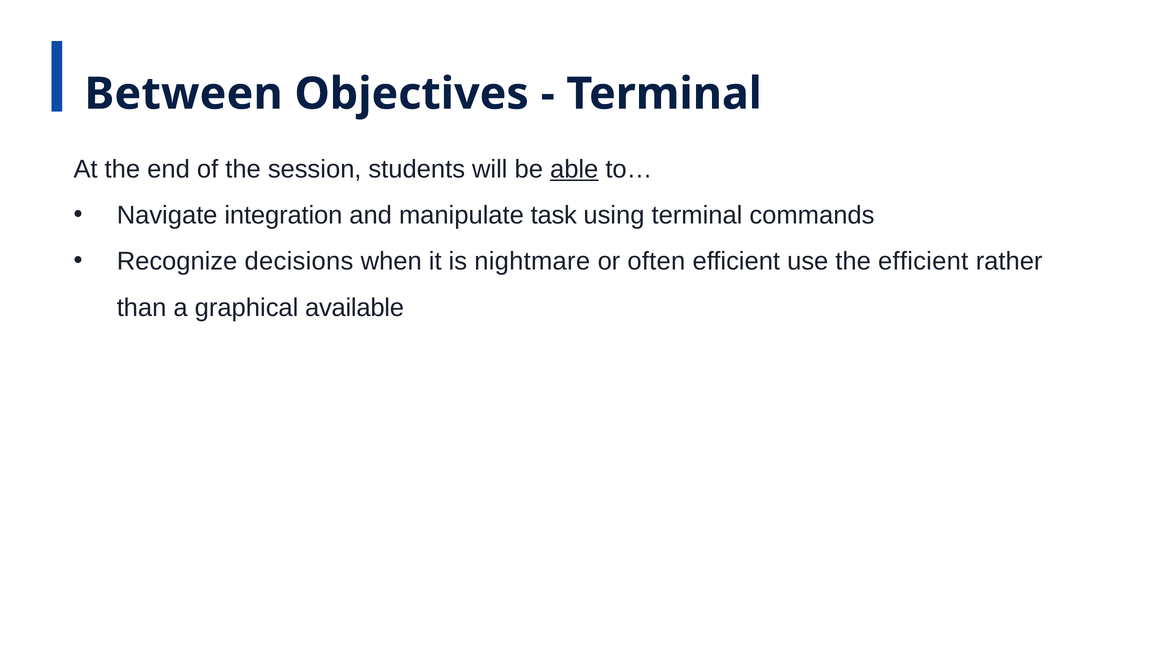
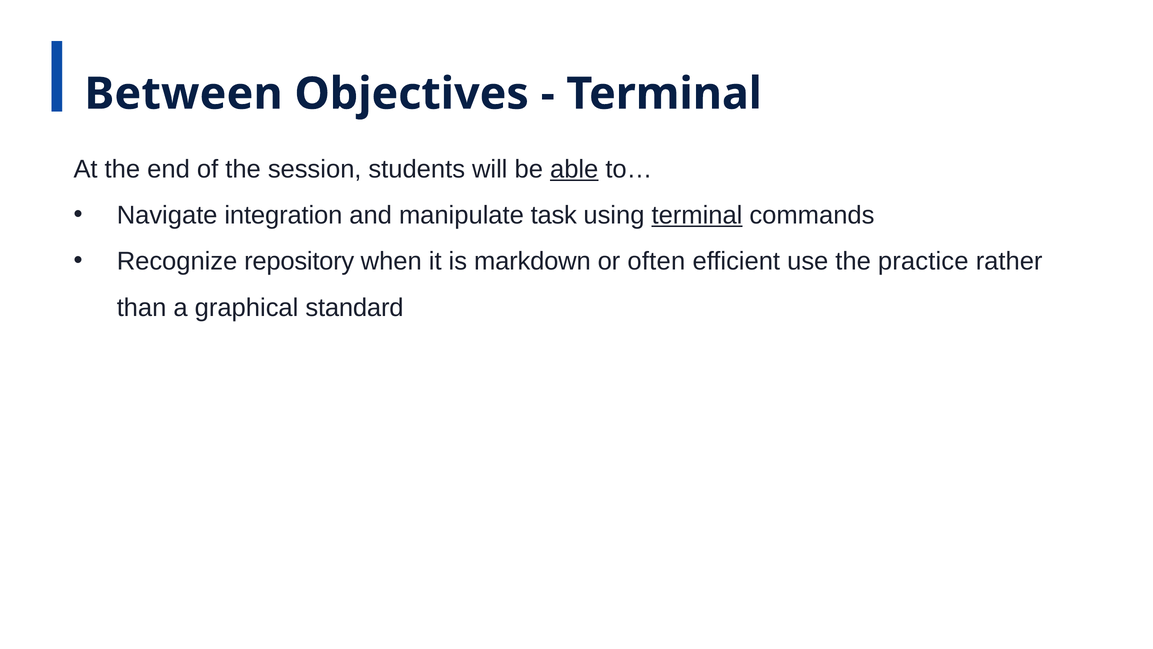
terminal underline: none -> present (697, 215)
decisions: decisions -> repository (299, 261)
nightmare: nightmare -> markdown (532, 261)
the efficient: efficient -> practice (923, 261)
available: available -> standard (355, 307)
